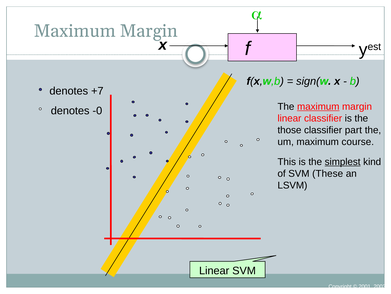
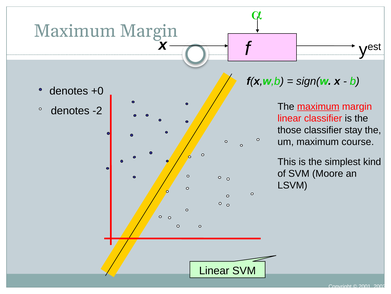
+7: +7 -> +0 (97, 91)
-0: -0 -> -2 (97, 111)
part: part -> stay (353, 130)
simplest underline: present -> none (343, 161)
SVM These: These -> Moore (328, 173)
